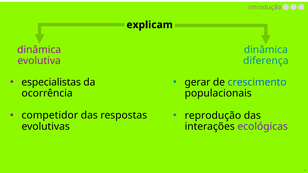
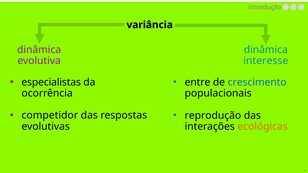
explicam: explicam -> variância (150, 25)
diferença: diferença -> interesse (266, 61)
gerar: gerar -> entre (197, 82)
ecológicas colour: purple -> orange (263, 127)
